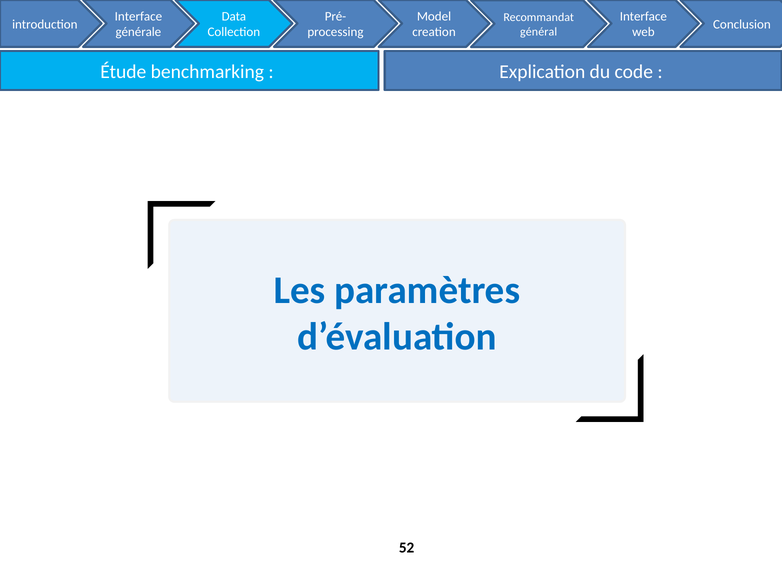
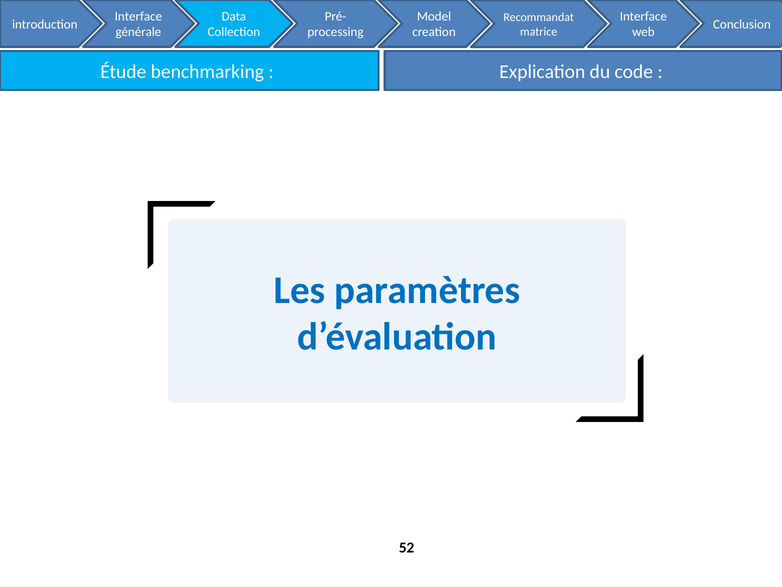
général: général -> matrice (539, 32)
